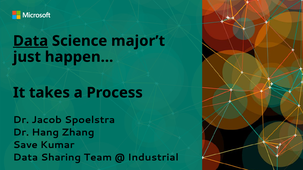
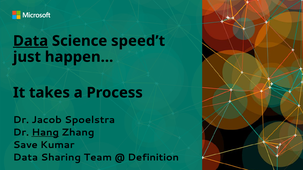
major’t: major’t -> speed’t (138, 41)
Hang underline: none -> present (45, 133)
Industrial: Industrial -> Definition (153, 158)
